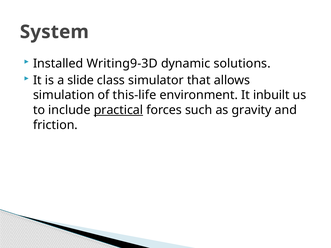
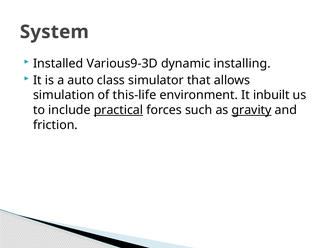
Writing9-3D: Writing9-3D -> Various9-3D (122, 64)
solutions: solutions -> installing (242, 64)
slide: slide -> auto (81, 80)
gravity underline: none -> present (252, 110)
